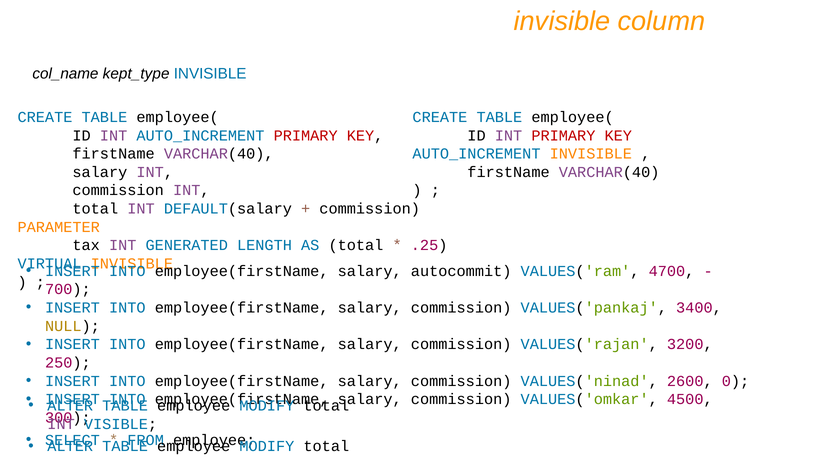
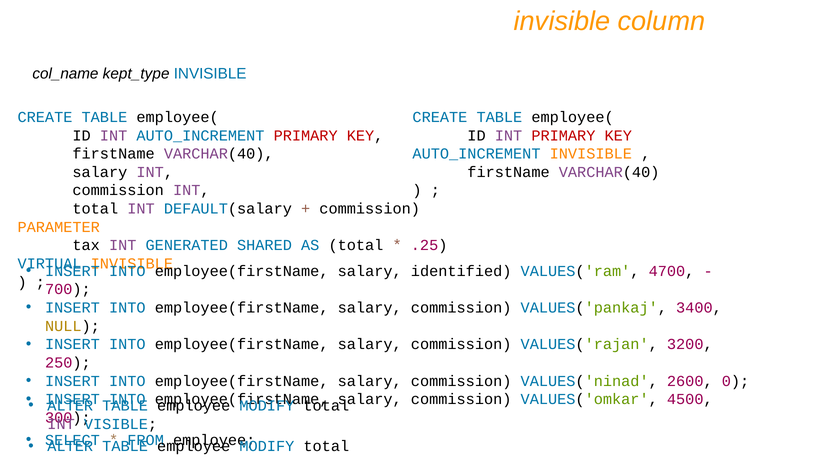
LENGTH: LENGTH -> SHARED (264, 245)
autocommit: autocommit -> identified (461, 271)
